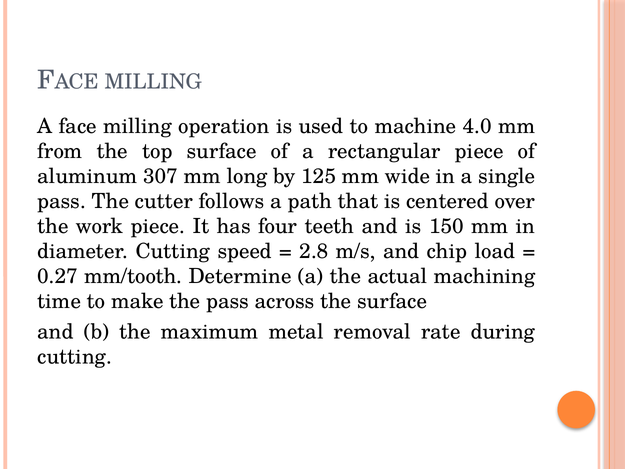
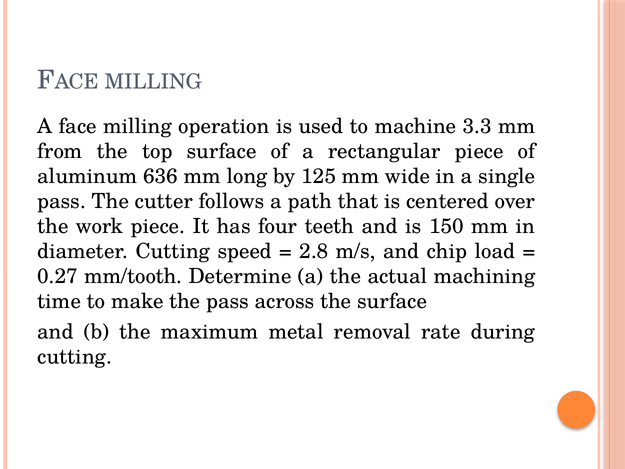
4.0: 4.0 -> 3.3 (477, 126)
307: 307 -> 636 (161, 176)
